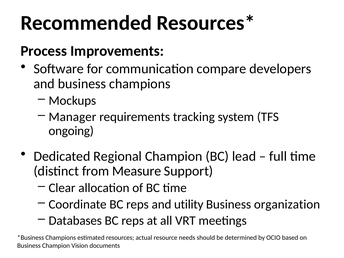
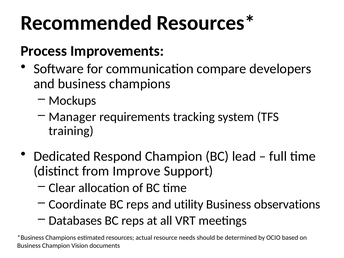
ongoing: ongoing -> training (71, 131)
Regional: Regional -> Respond (118, 156)
Measure: Measure -> Improve (137, 171)
organization: organization -> observations (287, 204)
